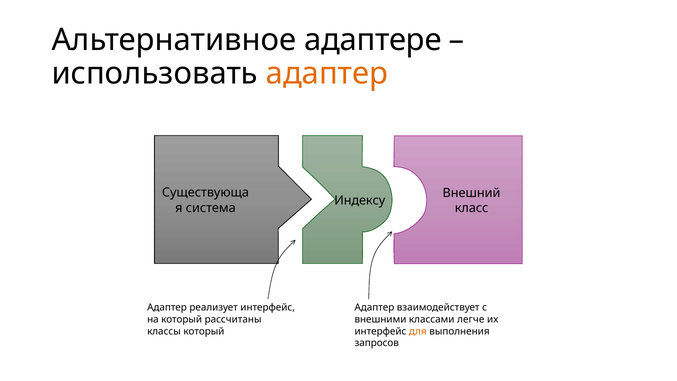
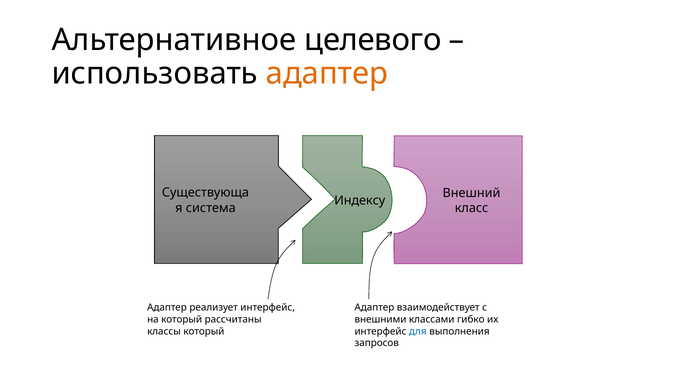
адаптере: адаптере -> целевого (373, 40)
легче: легче -> гибко (471, 319)
для colour: orange -> blue (418, 331)
